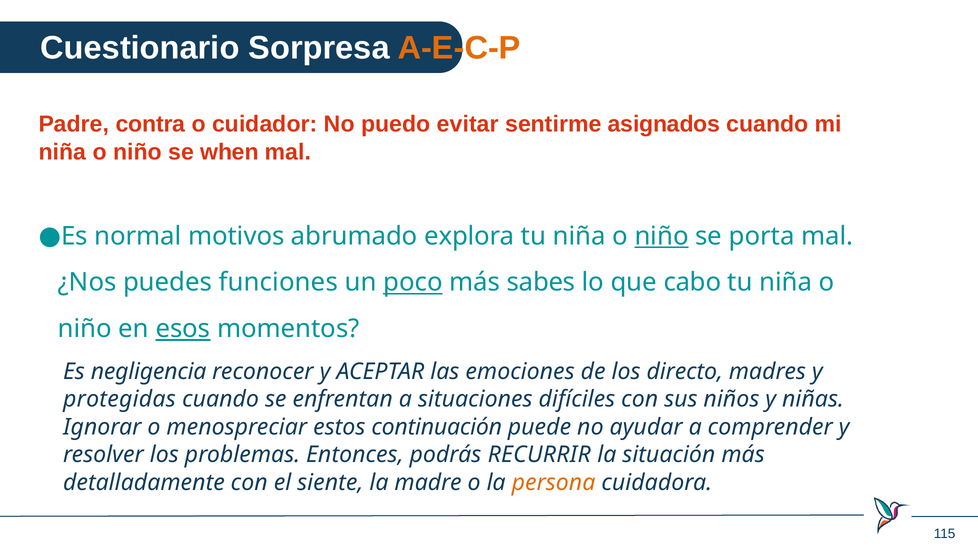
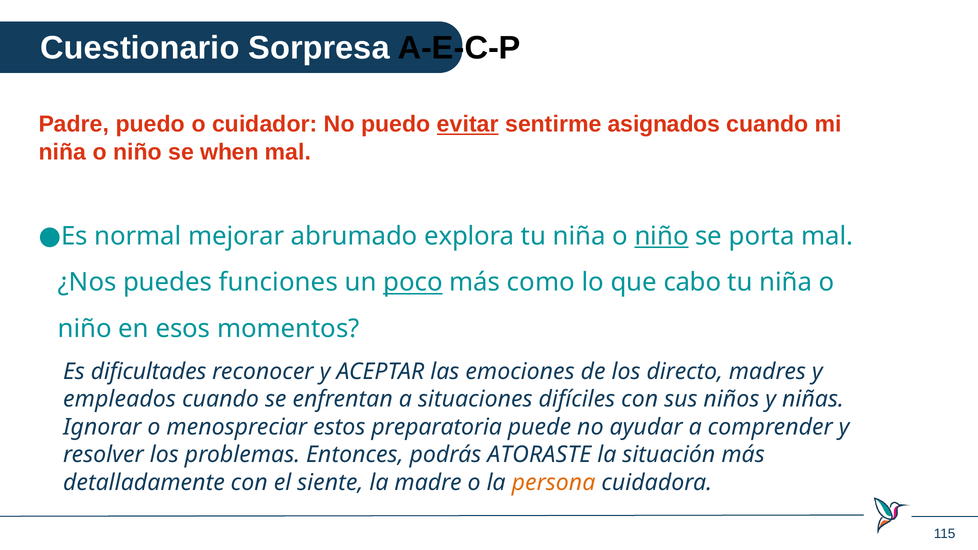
A-E-C-P colour: orange -> black (459, 48)
Padre contra: contra -> puedo (150, 124)
evitar underline: none -> present (468, 124)
motivos: motivos -> mejorar (236, 236)
sabes: sabes -> como (541, 283)
esos underline: present -> none (183, 329)
negligencia: negligencia -> dificultades (149, 372)
protegidas: protegidas -> empleados (120, 399)
continuación: continuación -> preparatoria (437, 427)
RECURRIR: RECURRIR -> ATORASTE (539, 455)
